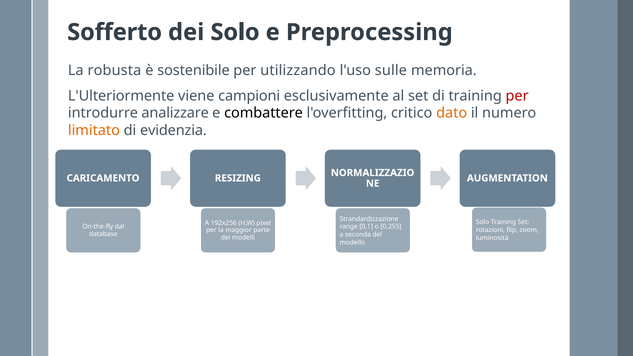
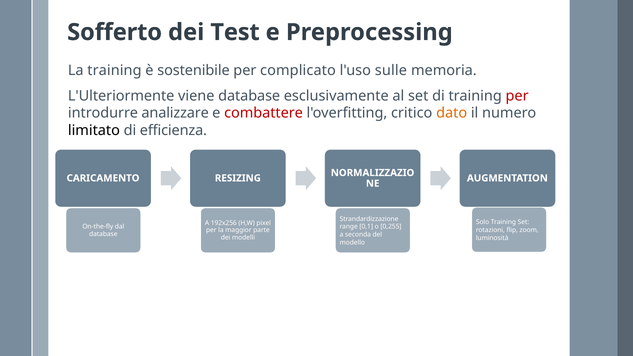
dei Solo: Solo -> Test (235, 32)
La robusta: robusta -> training (114, 70)
utilizzando: utilizzando -> complicato (298, 70)
viene campioni: campioni -> database (249, 96)
combattere colour: black -> red (264, 113)
limitato colour: orange -> black (94, 131)
evidenzia: evidenzia -> efficienza (173, 131)
